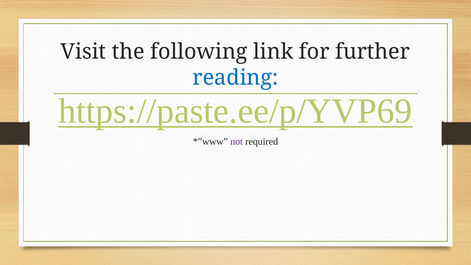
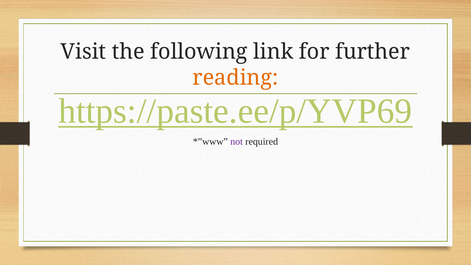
reading colour: blue -> orange (235, 78)
